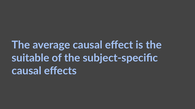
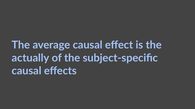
suitable: suitable -> actually (30, 58)
